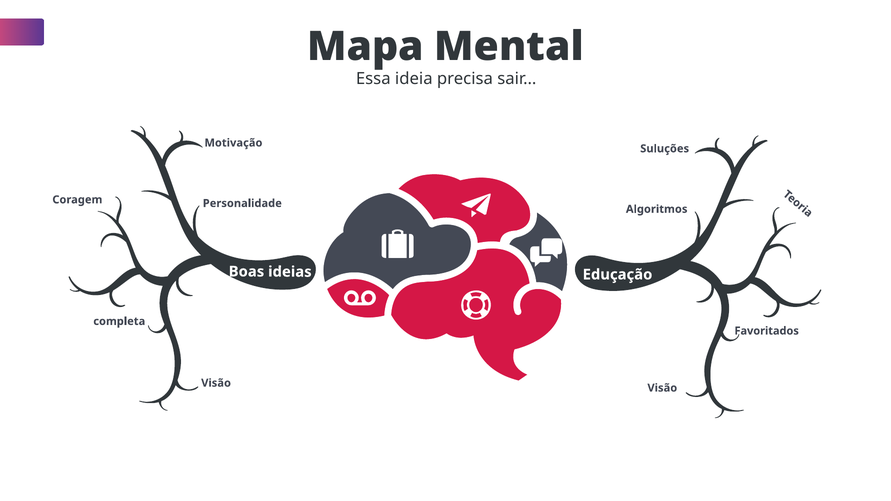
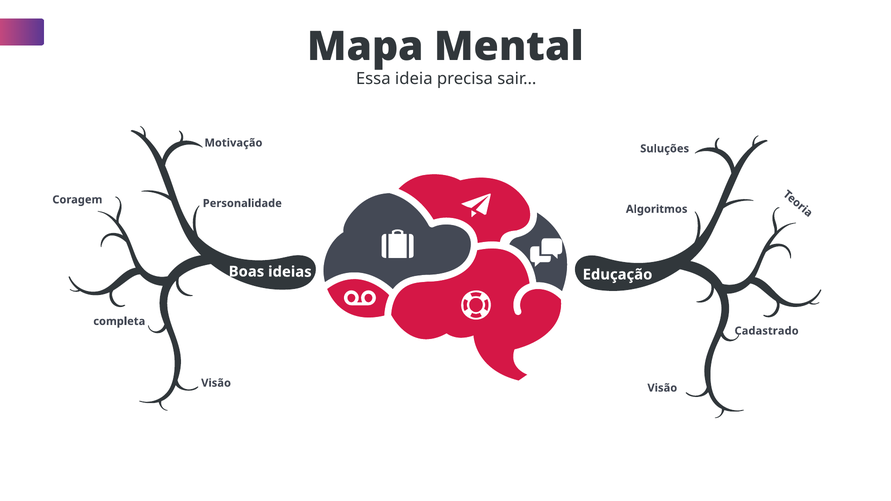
Favoritados: Favoritados -> Cadastrado (767, 331)
